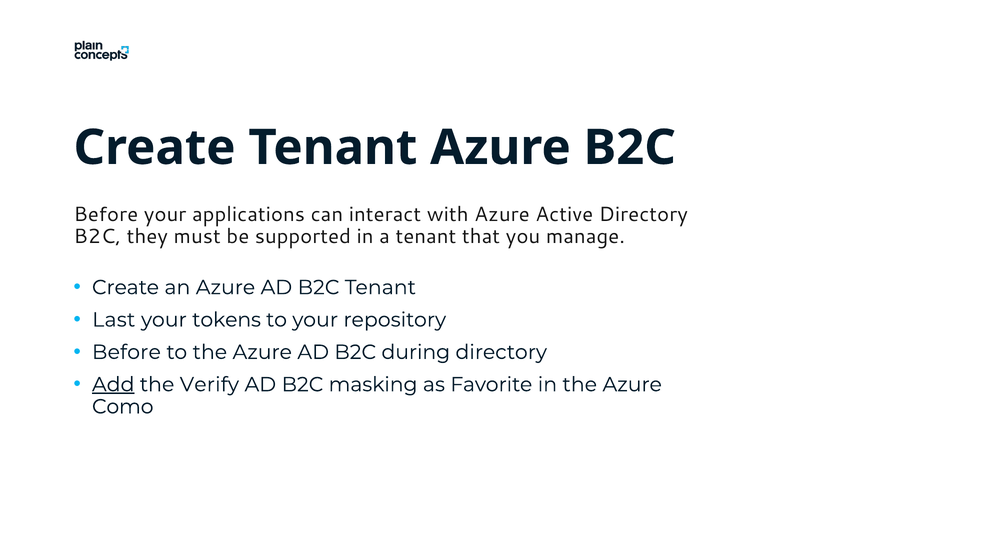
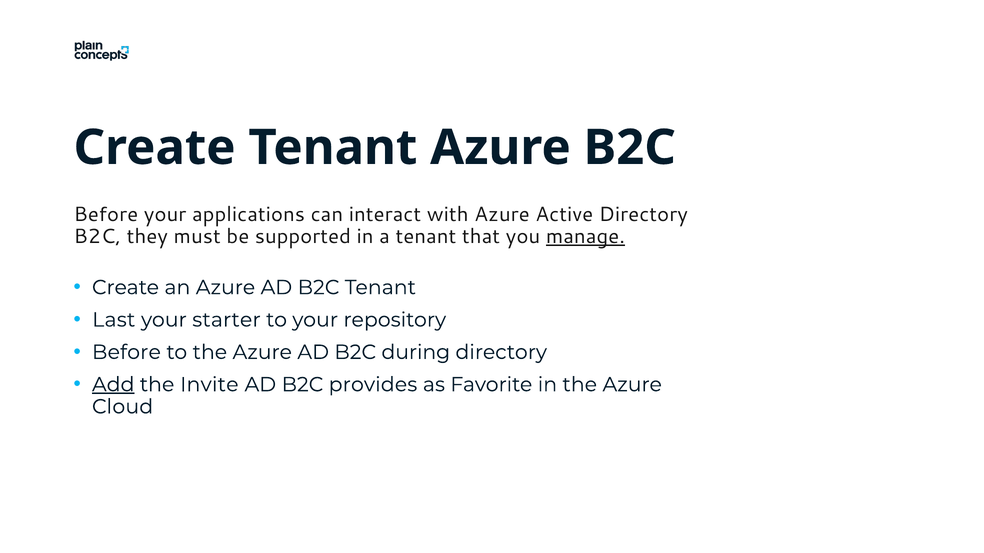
manage underline: none -> present (585, 237)
tokens: tokens -> starter (226, 320)
Verify: Verify -> Invite (209, 385)
masking: masking -> provides (373, 385)
Como: Como -> Cloud (123, 407)
